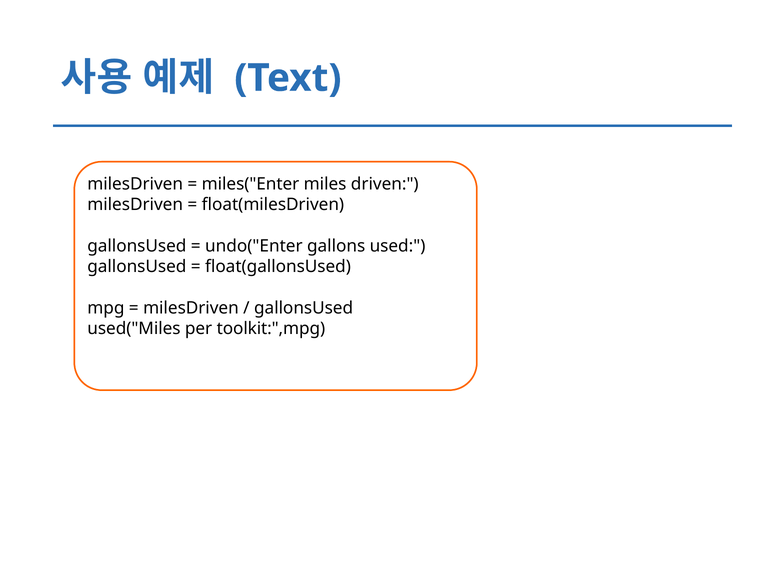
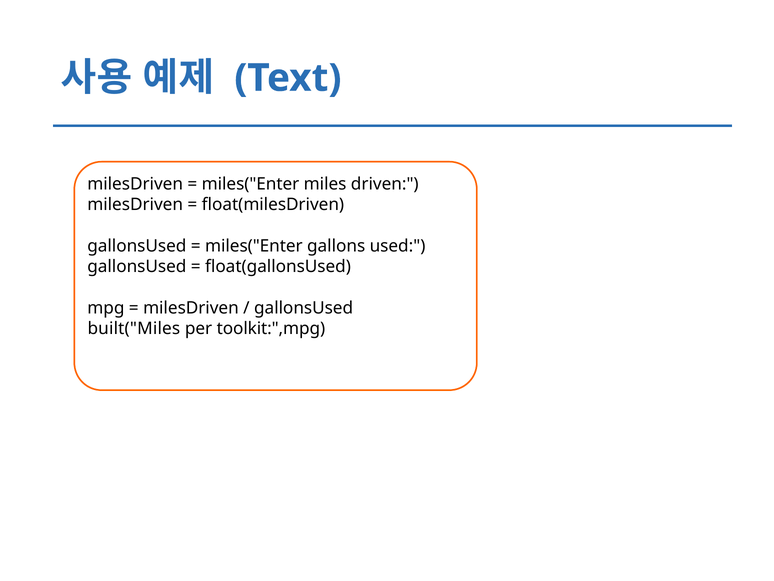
undo("Enter: undo("Enter -> miles("Enter (254, 246)
used("Miles: used("Miles -> built("Miles (134, 328)
